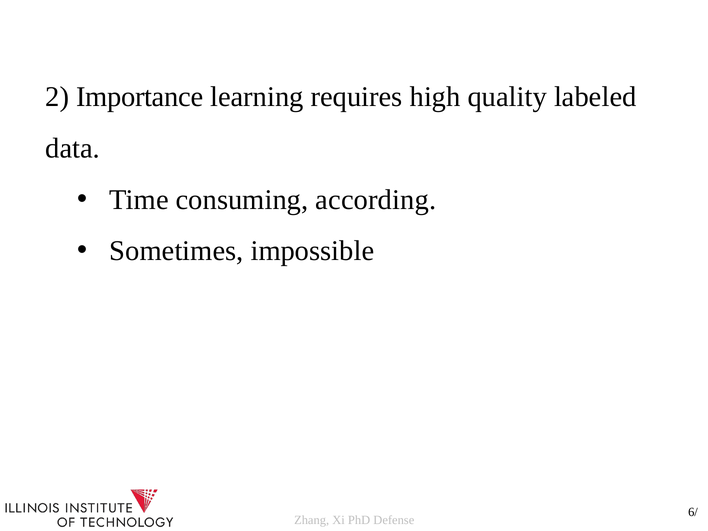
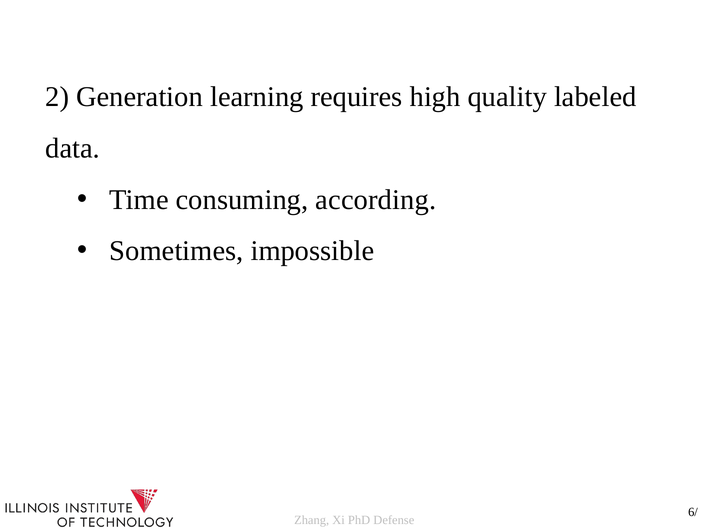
Importance: Importance -> Generation (140, 97)
